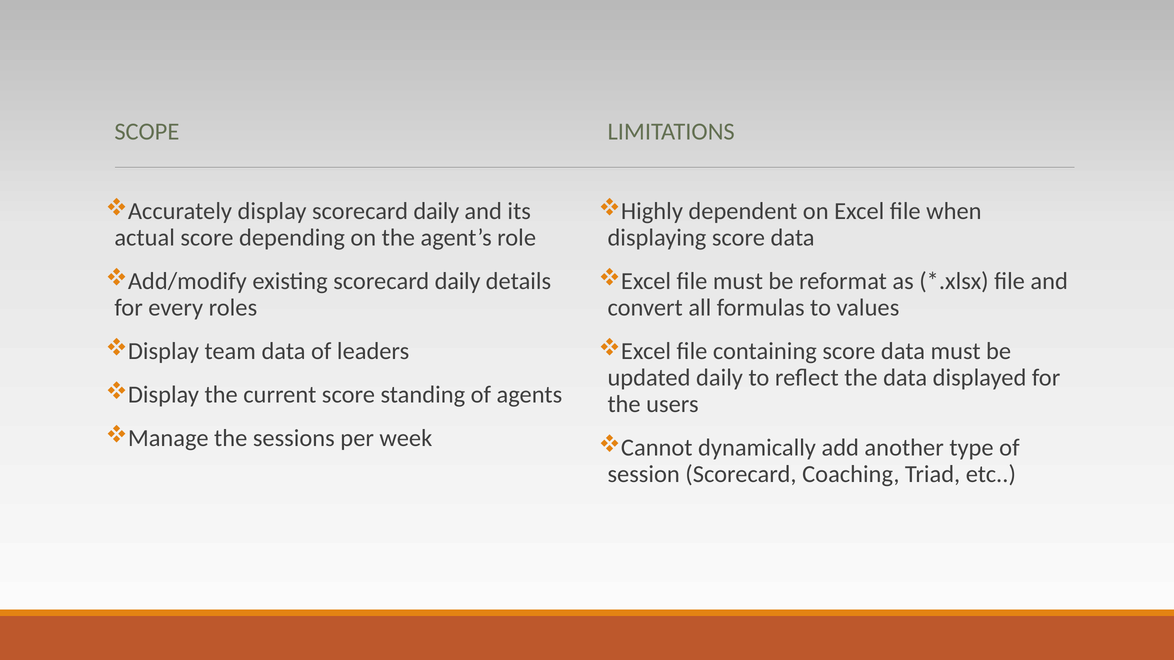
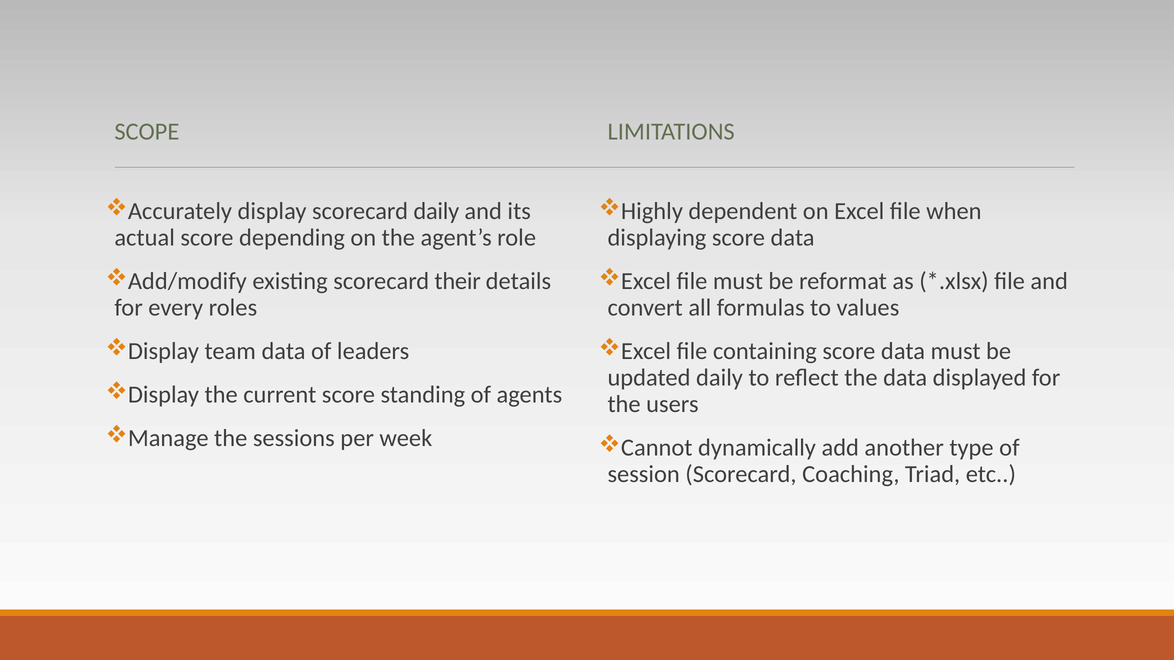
existing scorecard daily: daily -> their (458, 281)
